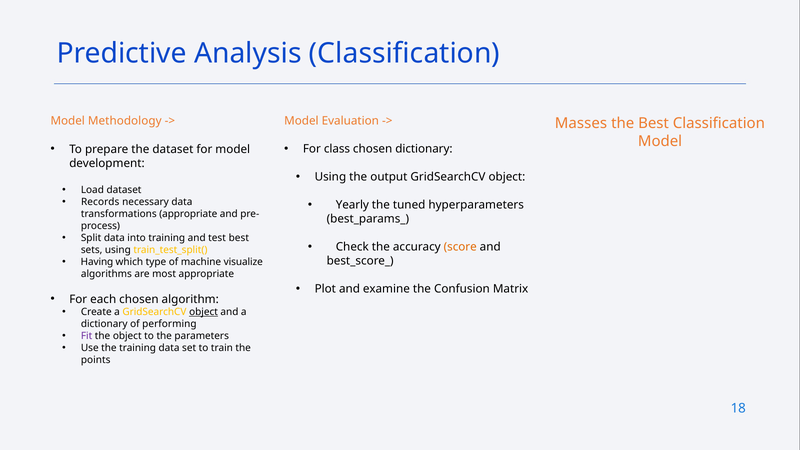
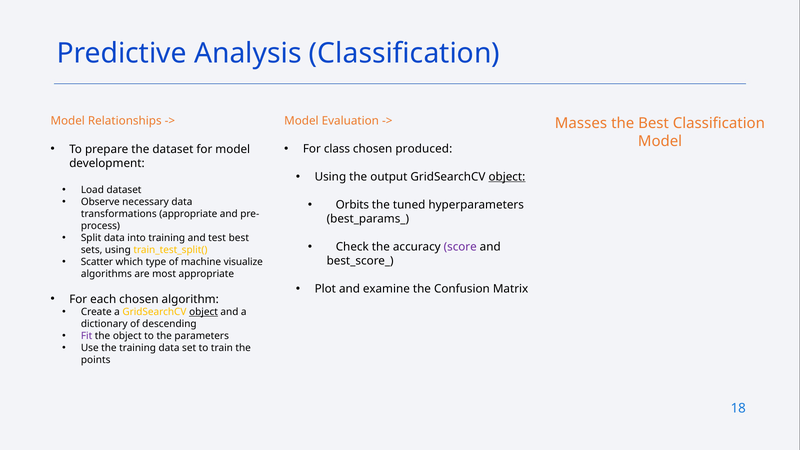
Methodology: Methodology -> Relationships (125, 121)
chosen dictionary: dictionary -> produced (424, 149)
object underline: none -> present (507, 177)
Records: Records -> Observe (100, 202)
Yearly: Yearly -> Orbits (352, 205)
score colour: orange -> purple (460, 247)
Having: Having -> Scatter (97, 262)
performing: performing -> descending (169, 324)
